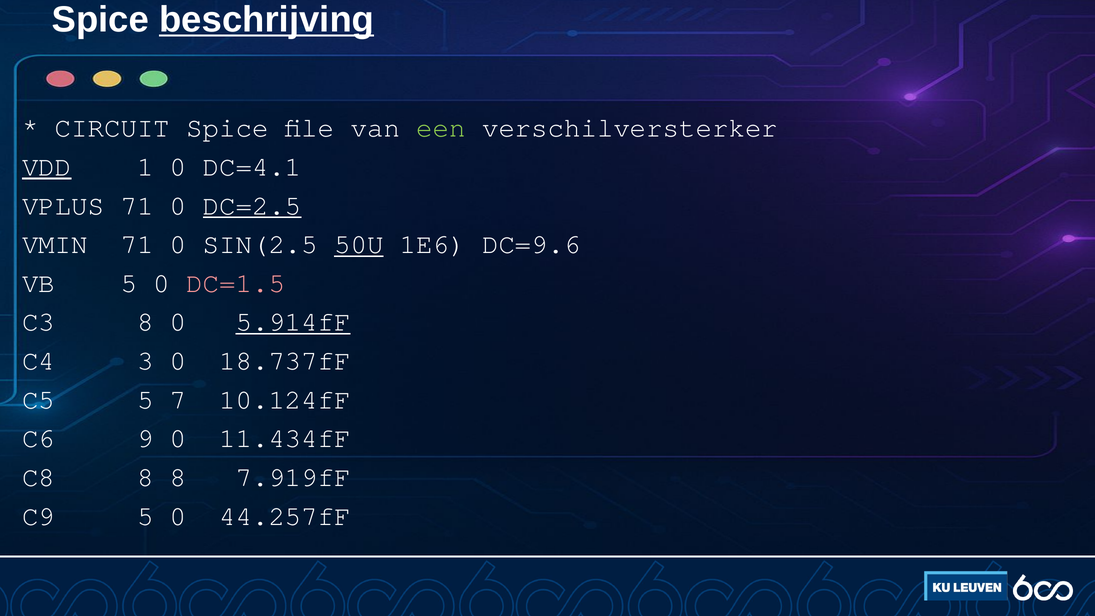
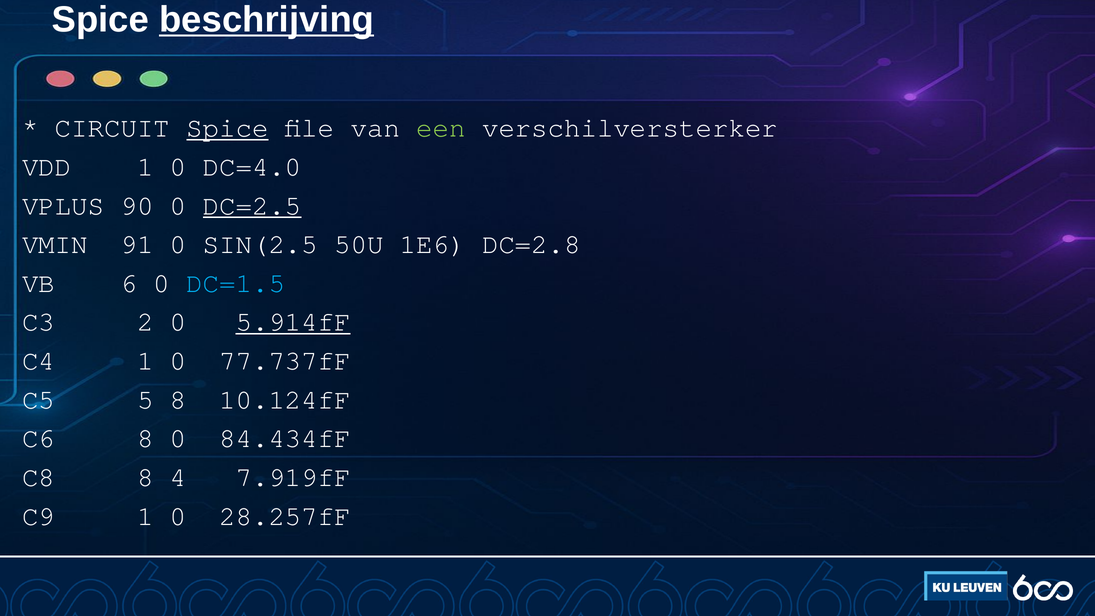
Spice underline: none -> present (227, 128)
VDD underline: present -> none (47, 167)
DC=4.1: DC=4.1 -> DC=4.0 (252, 167)
VPLUS 71: 71 -> 90 (137, 206)
VMIN 71: 71 -> 91 (137, 244)
50U underline: present -> none (359, 244)
DC=9.6: DC=9.6 -> DC=2.8 (531, 244)
VB 5: 5 -> 6 (129, 283)
DC=1.5 colour: pink -> light blue (236, 283)
C3 8: 8 -> 2 (145, 322)
C4 3: 3 -> 1 (145, 361)
18.737fF: 18.737fF -> 77.737fF (285, 361)
5 7: 7 -> 8 (178, 400)
C6 9: 9 -> 8 (145, 438)
11.434fF: 11.434fF -> 84.434fF (285, 438)
8 8: 8 -> 4 (178, 477)
C9 5: 5 -> 1 (145, 516)
44.257fF: 44.257fF -> 28.257fF (285, 516)
